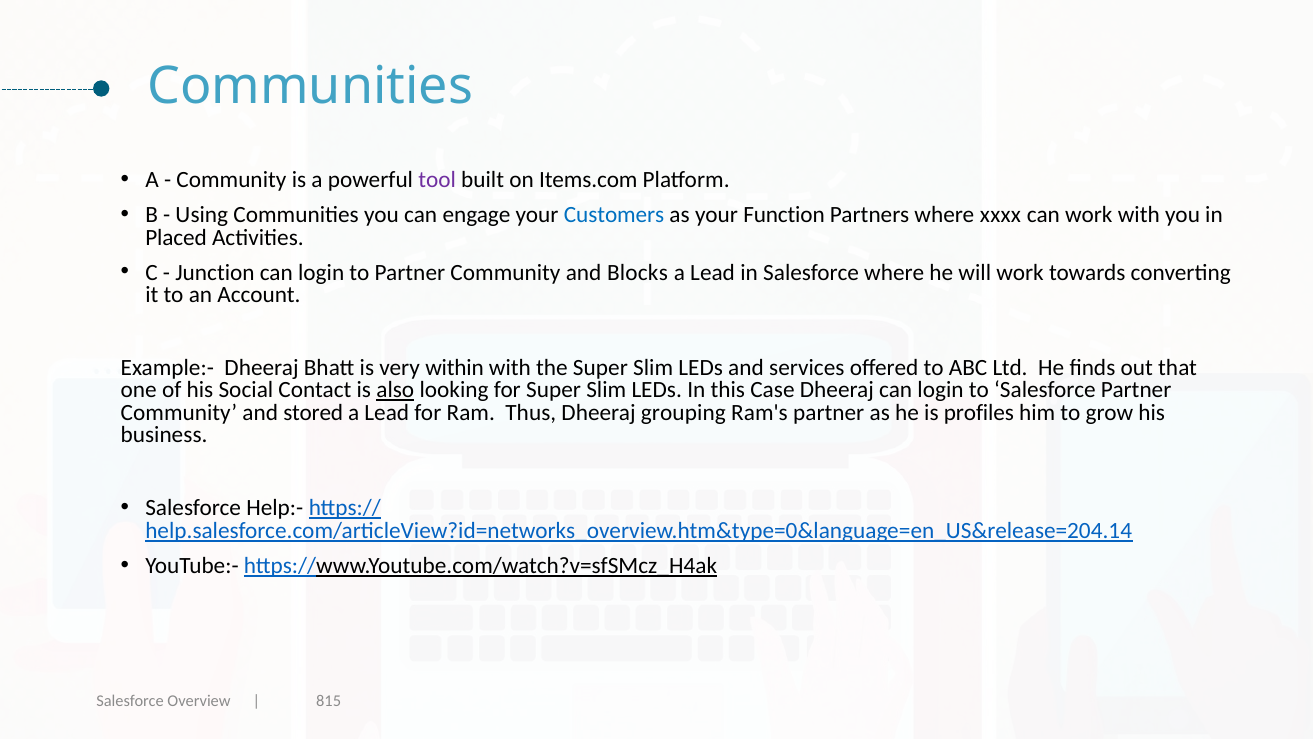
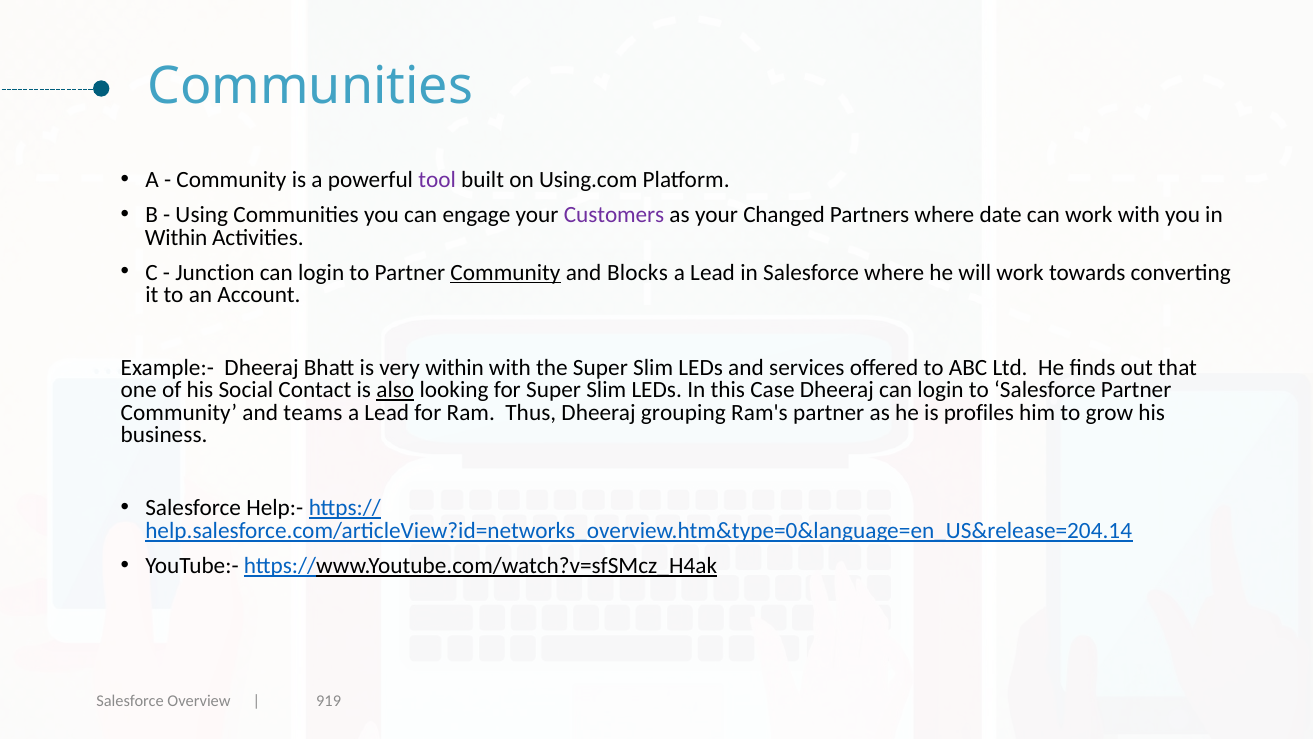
Items.com: Items.com -> Using.com (588, 180)
Customers colour: blue -> purple (614, 215)
Function: Function -> Changed (784, 215)
xxxx: xxxx -> date (1001, 215)
Placed: Placed -> Within (176, 237)
Community underline: none -> present (505, 272)
stored: stored -> teams (313, 412)
815: 815 -> 919 (329, 701)
